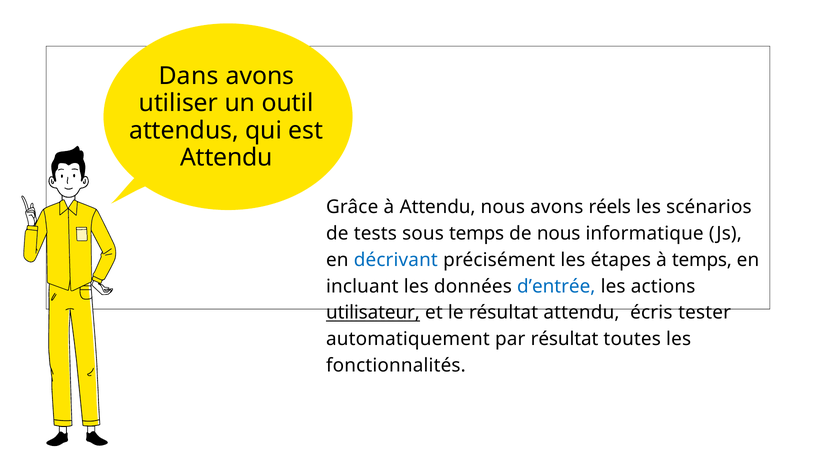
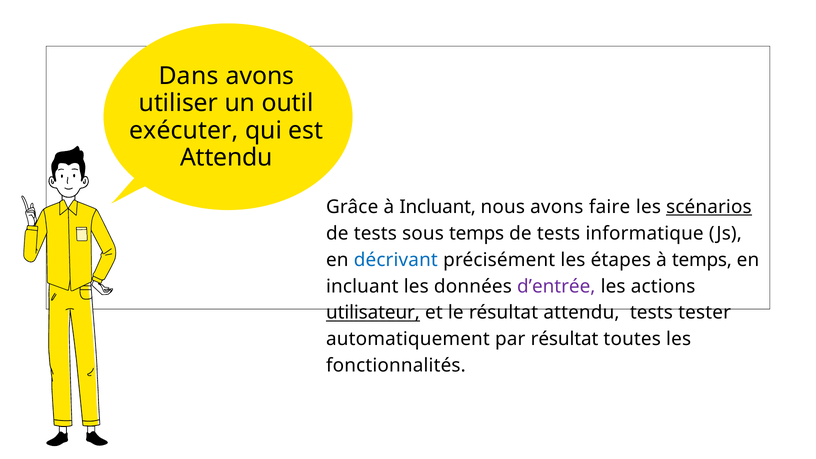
attendus: attendus -> exécuter (184, 131)
à Attendu: Attendu -> Incluant (438, 207)
réels: réels -> faire (610, 207)
scénarios underline: none -> present (709, 207)
nous: nous -> tests (558, 233)
d’entrée colour: blue -> purple (556, 286)
attendu écris: écris -> tests (651, 313)
